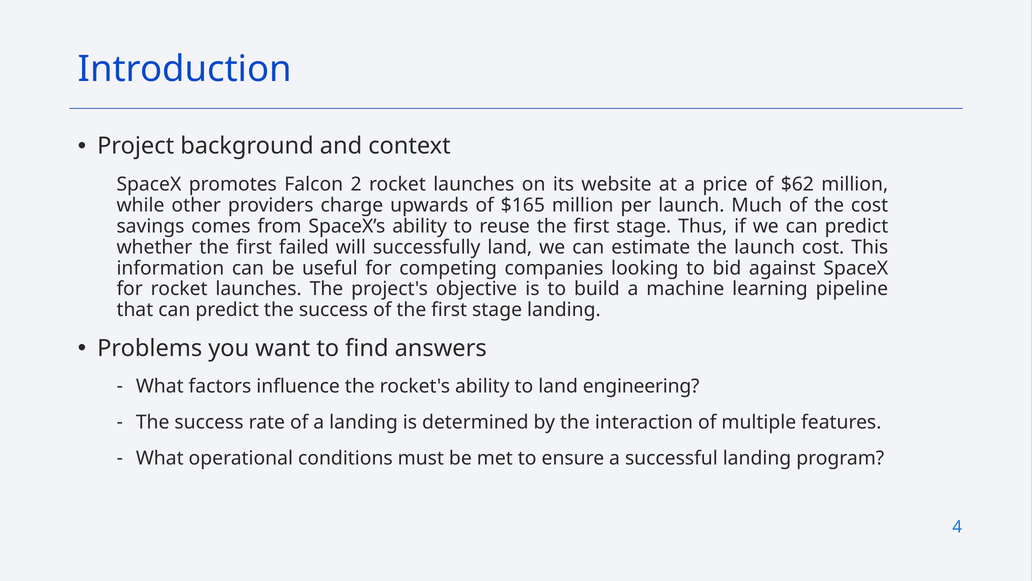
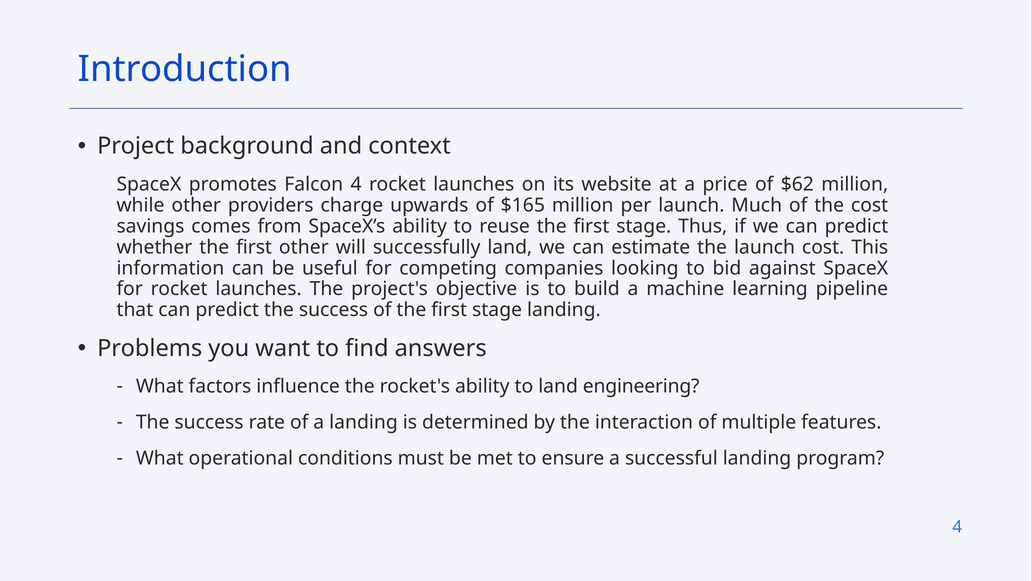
Falcon 2: 2 -> 4 (356, 184)
first failed: failed -> other (304, 247)
